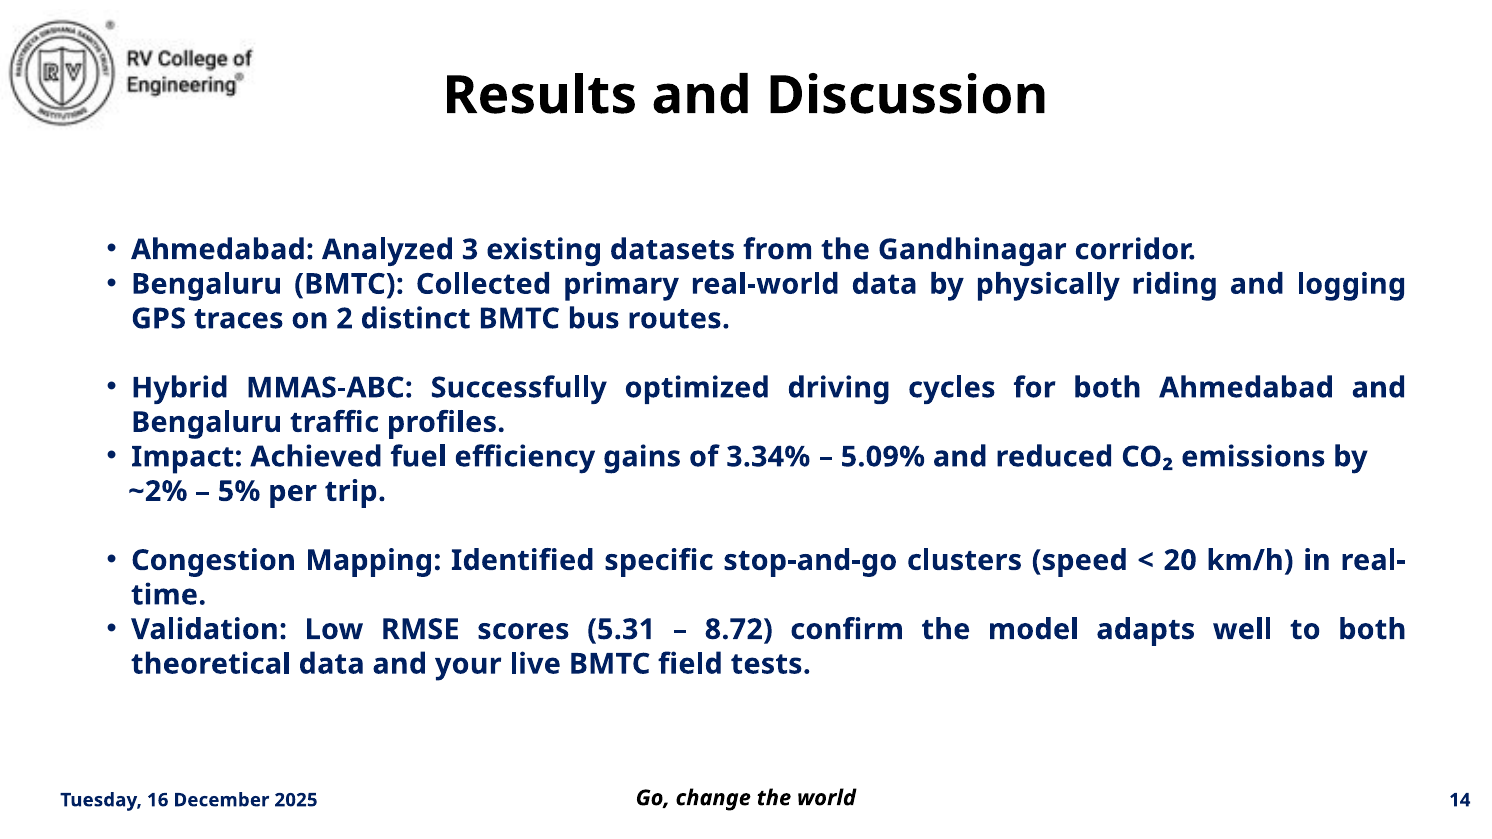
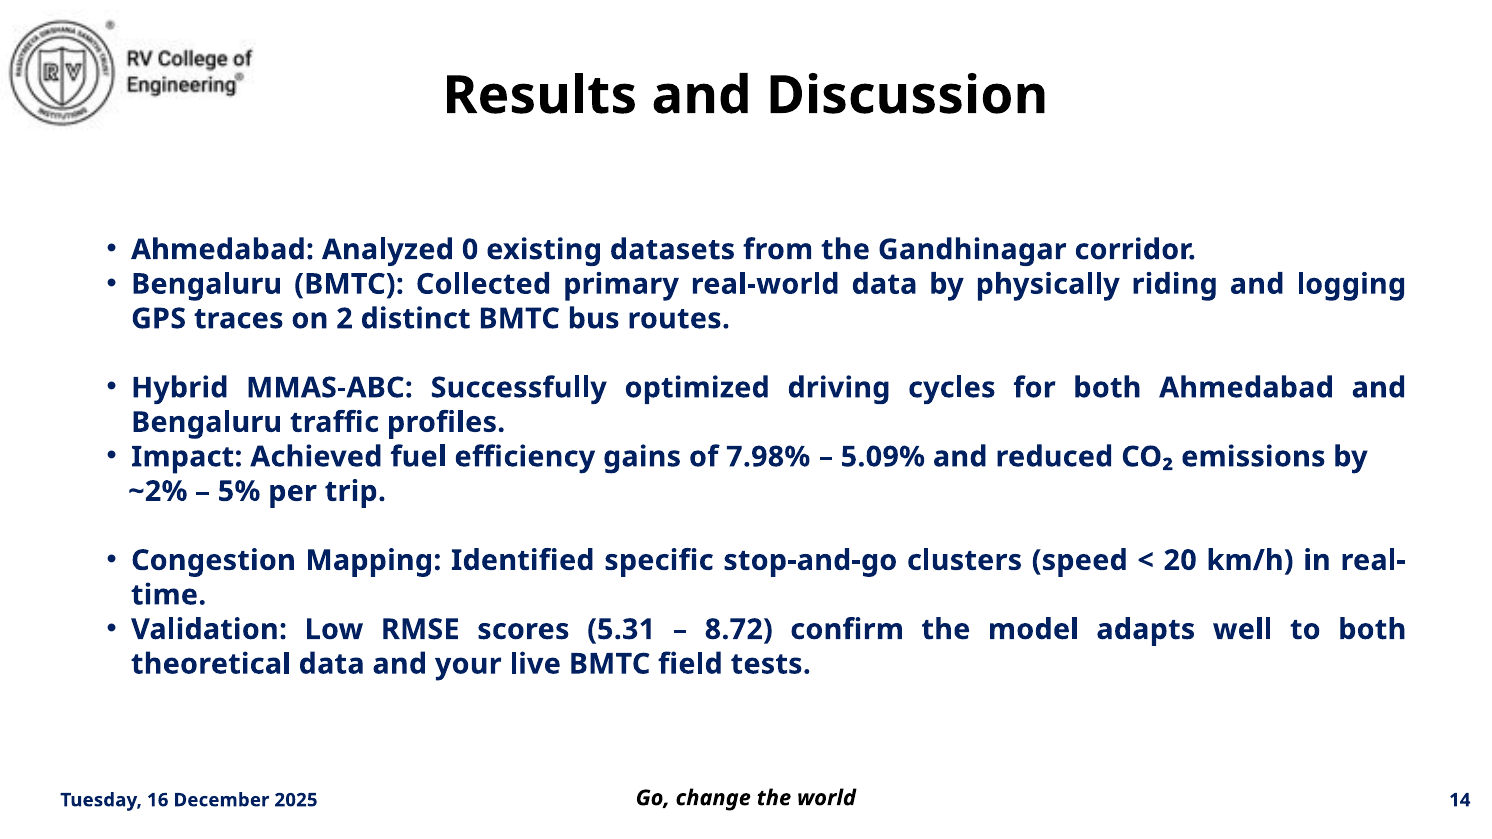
3: 3 -> 0 (470, 250)
3.34%: 3.34% -> 7.98% (768, 457)
